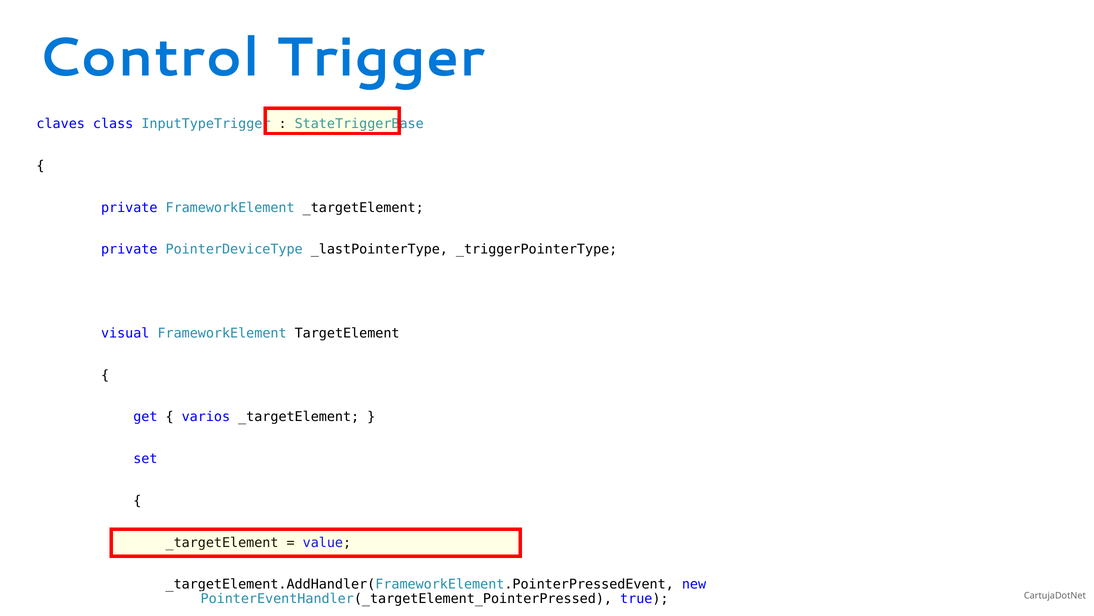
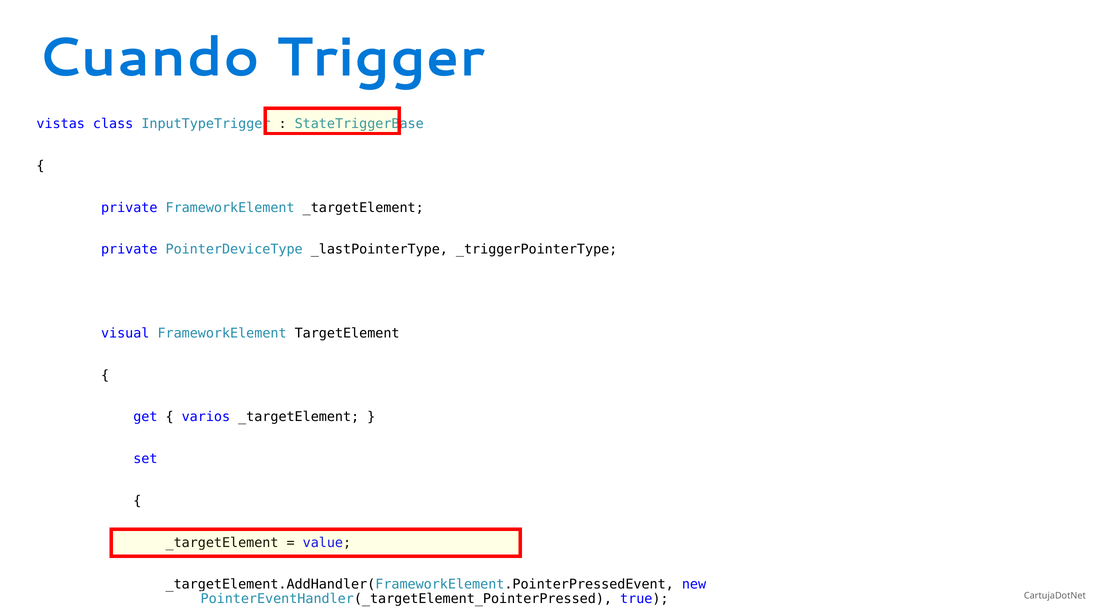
Control: Control -> Cuando (149, 58)
claves: claves -> vistas (61, 124)
